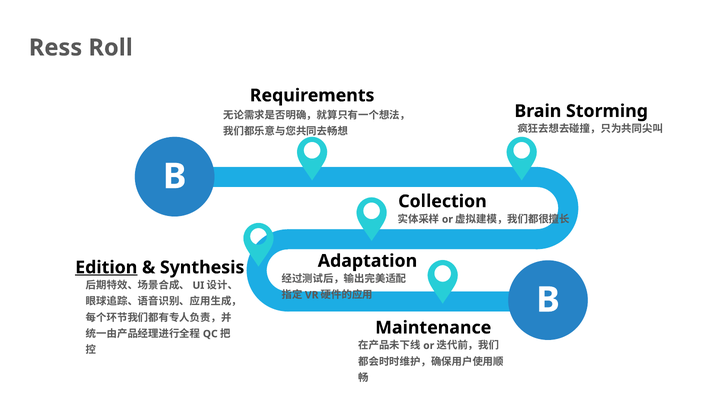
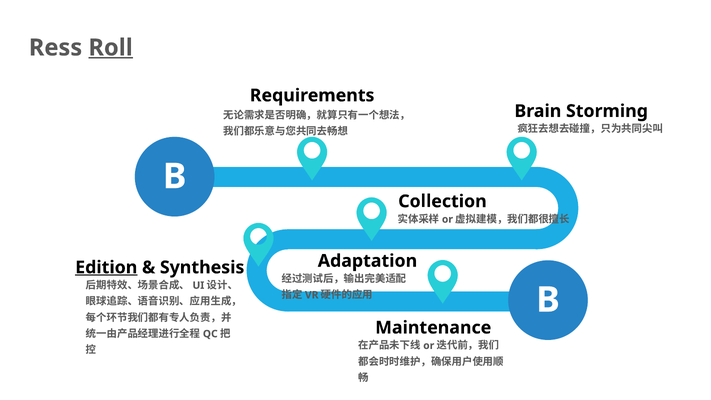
Roll underline: none -> present (111, 48)
